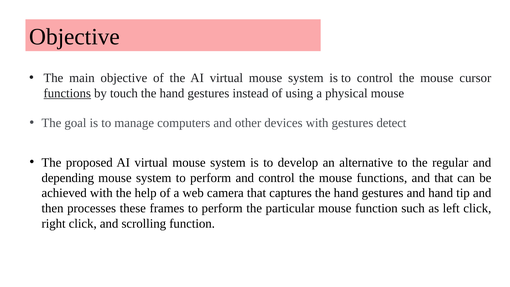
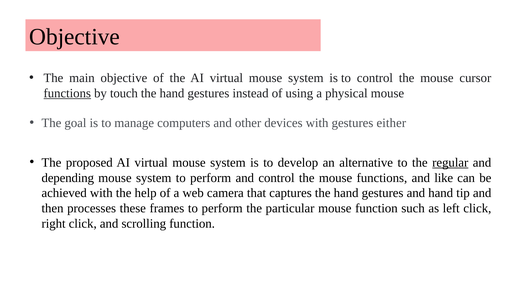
detect: detect -> either (391, 123)
regular underline: none -> present (450, 162)
and that: that -> like (444, 178)
